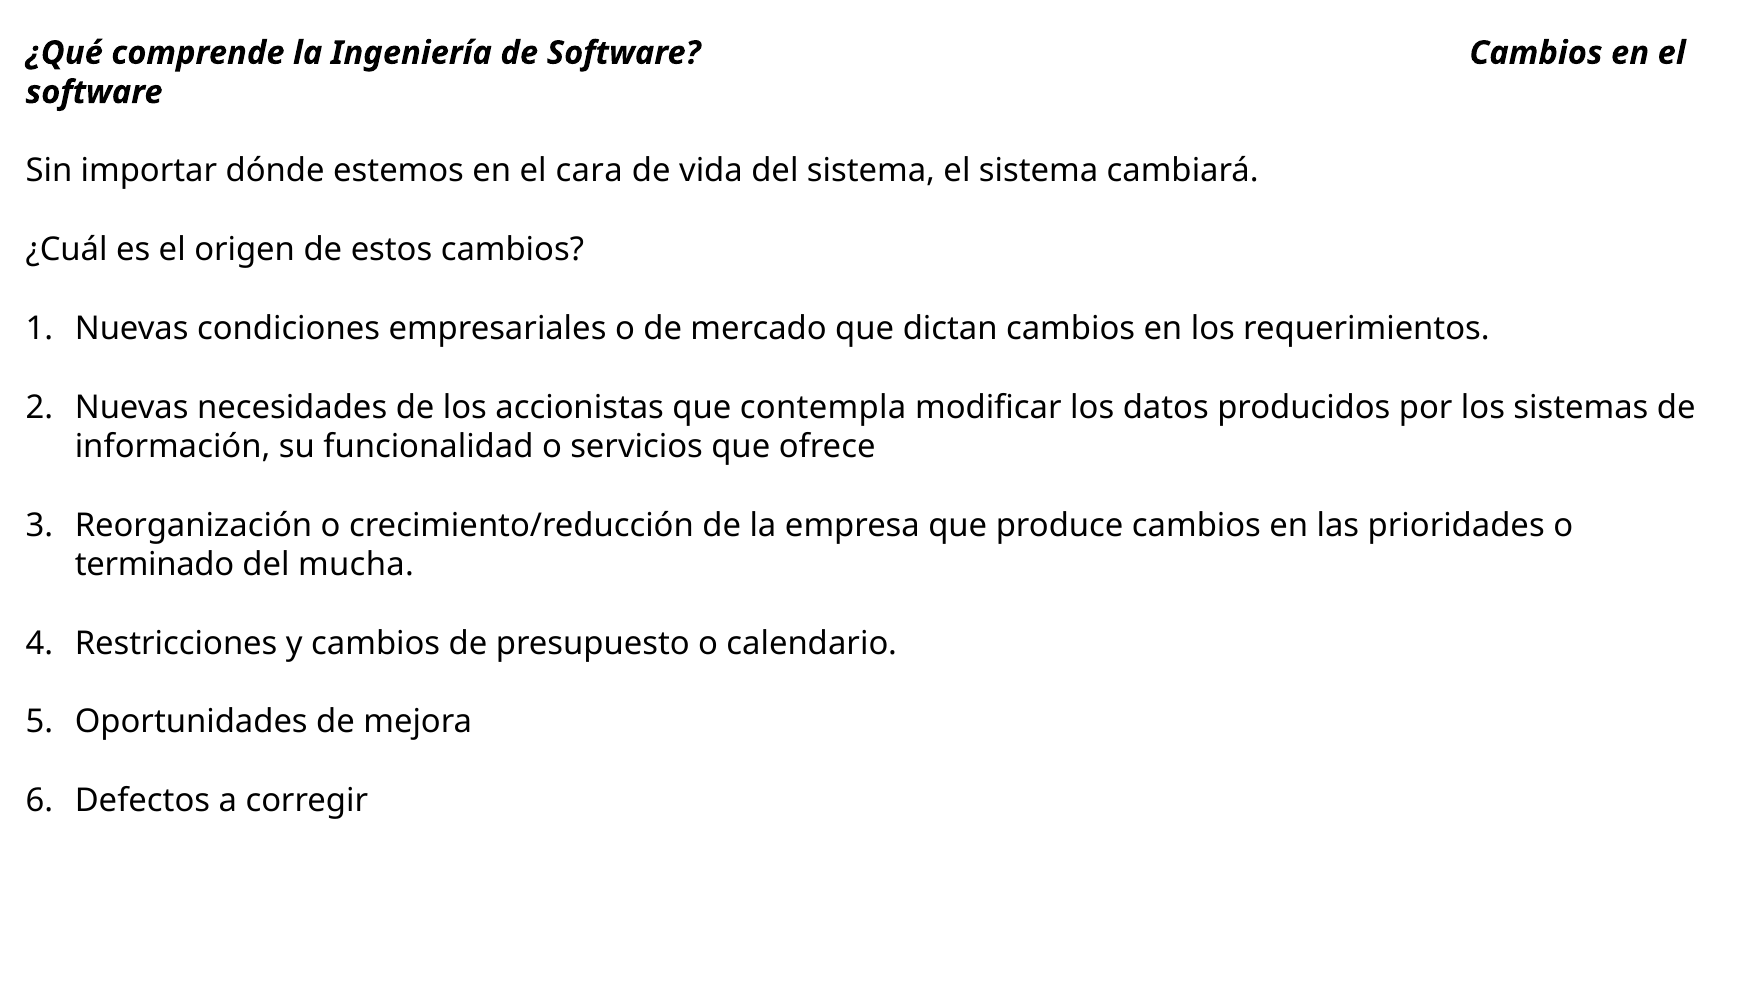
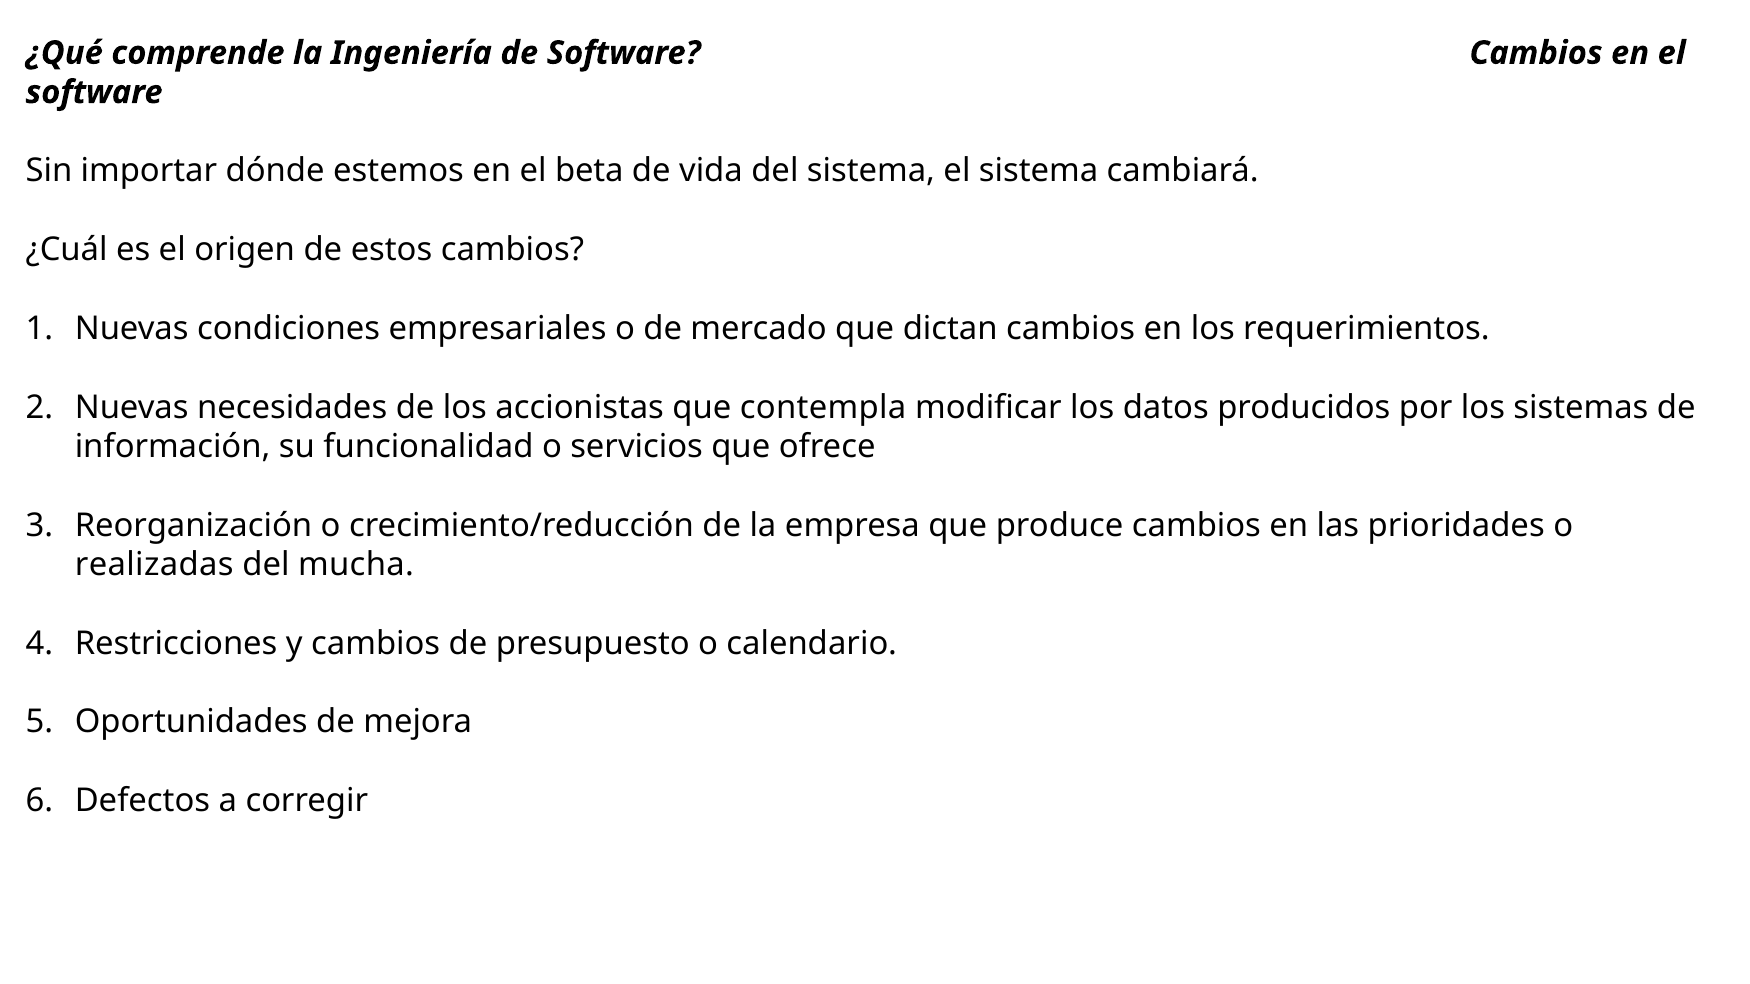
cara: cara -> beta (589, 171)
terminado: terminado -> realizadas (154, 565)
